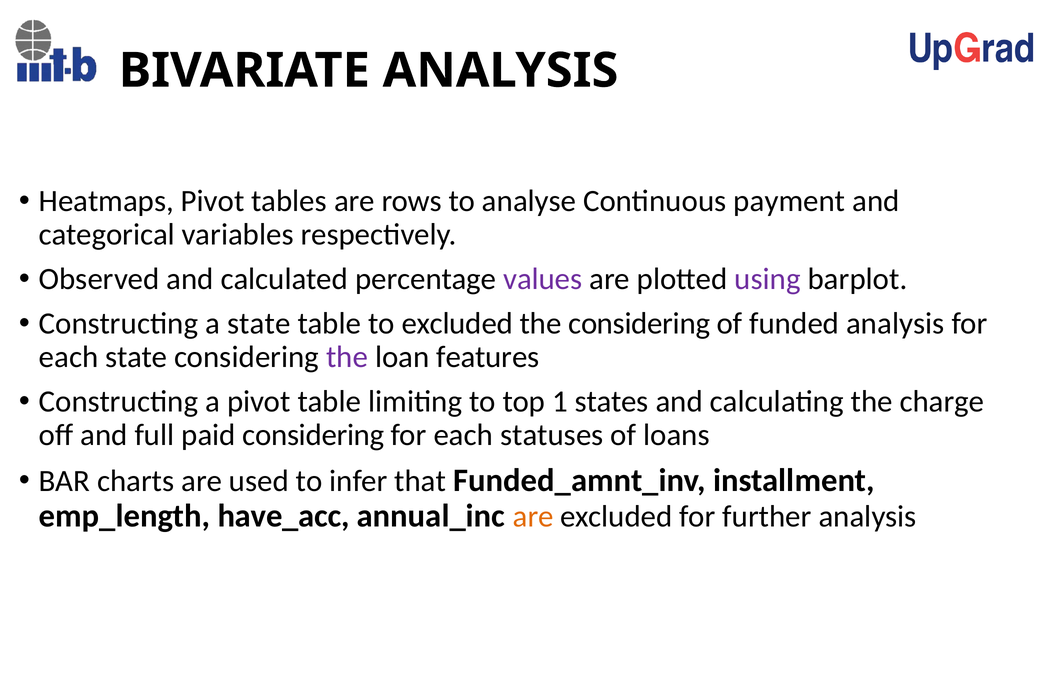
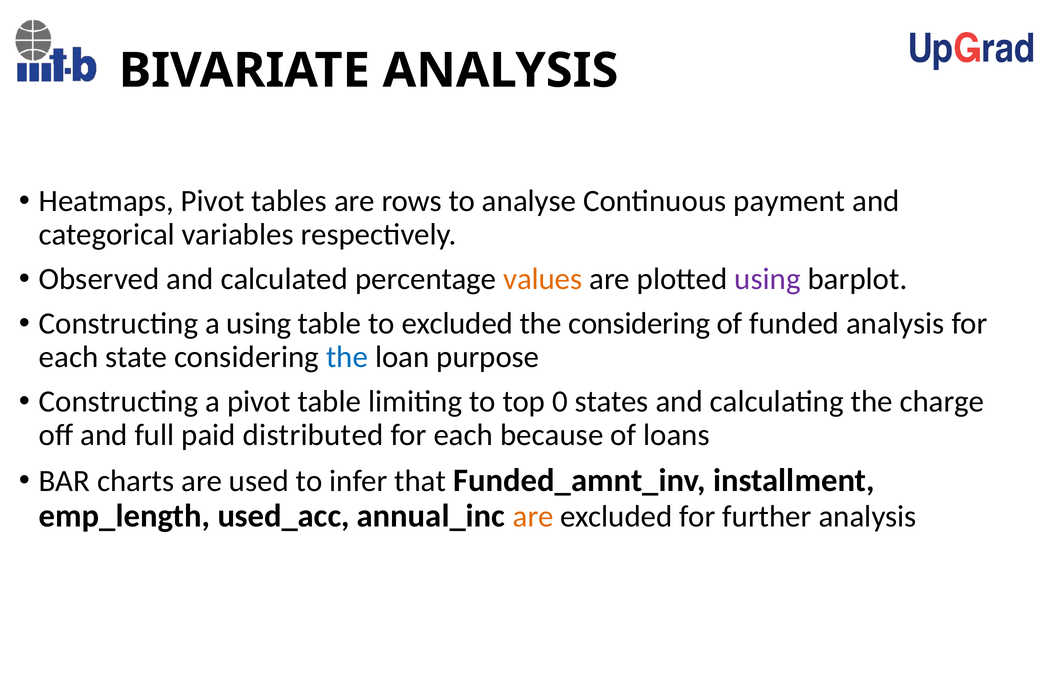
values colour: purple -> orange (543, 279)
a state: state -> using (259, 324)
the colour: purple -> blue (347, 357)
features: features -> purpose (488, 357)
1: 1 -> 0 (560, 402)
paid considering: considering -> distributed (313, 435)
statuses: statuses -> because (552, 435)
have_acc: have_acc -> used_acc (284, 516)
